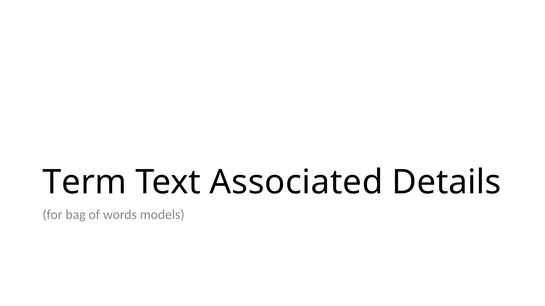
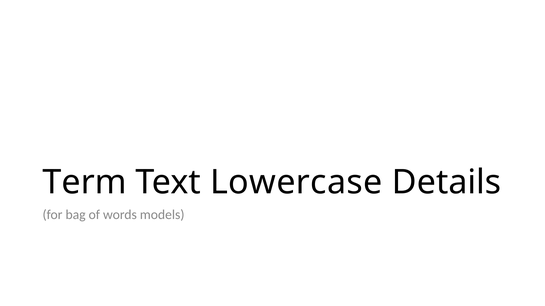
Associated: Associated -> Lowercase (296, 183)
